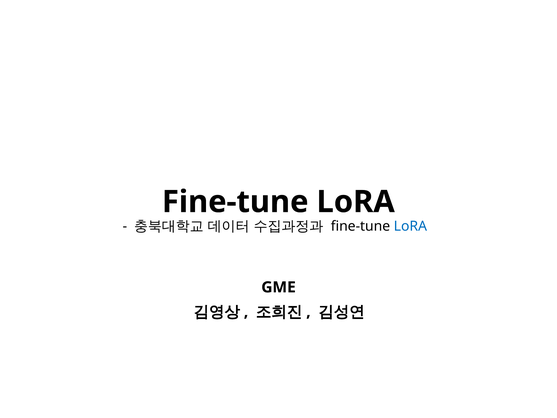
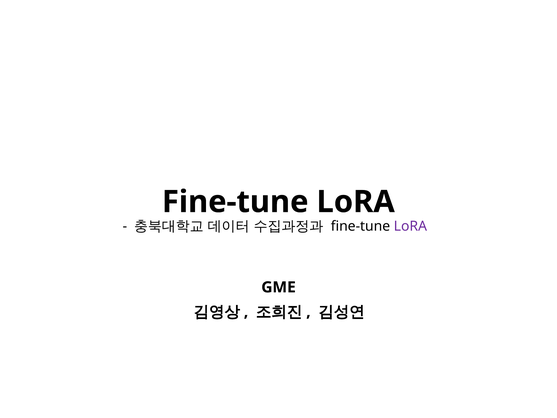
LoRA colour: blue -> purple (410, 226)
